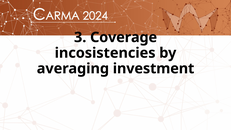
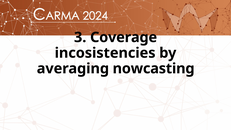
investment: investment -> nowcasting (154, 69)
